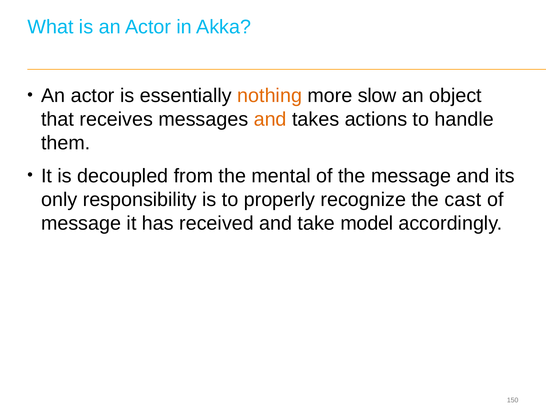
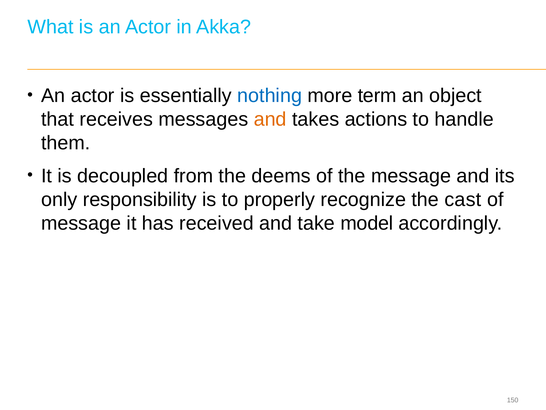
nothing colour: orange -> blue (270, 96)
slow: slow -> term (377, 96)
mental: mental -> deems (281, 176)
